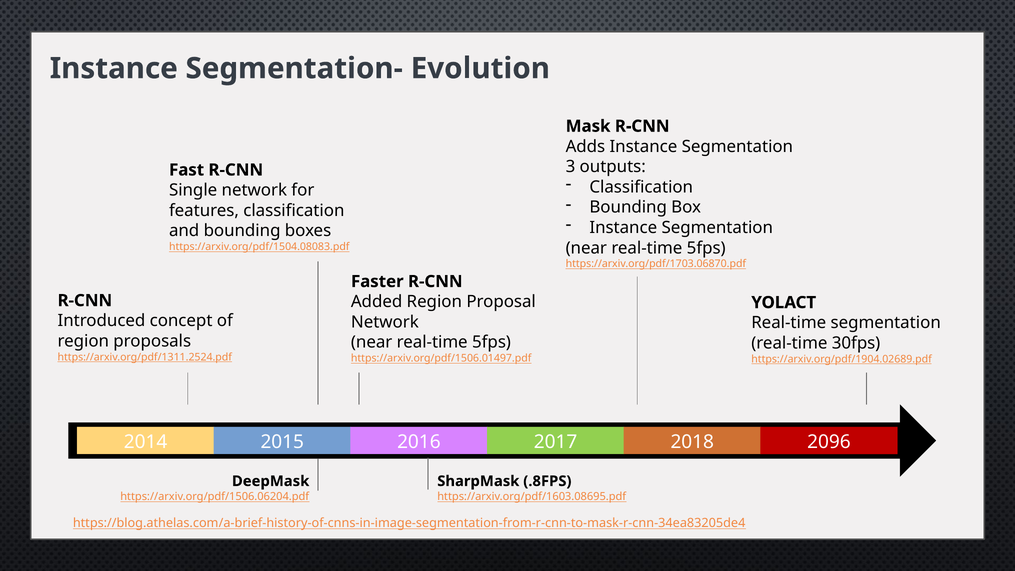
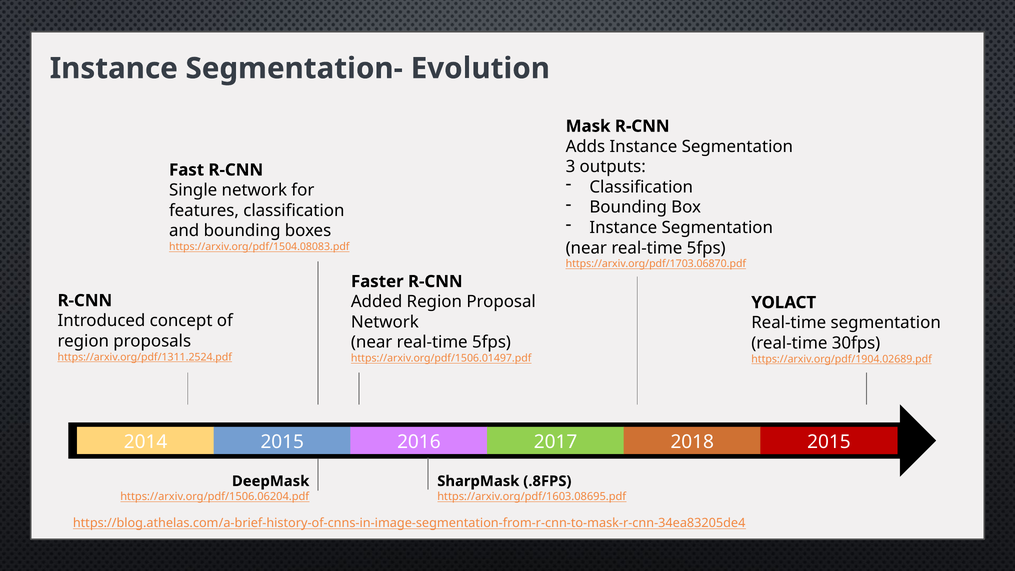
2018 2096: 2096 -> 2015 (829, 442)
